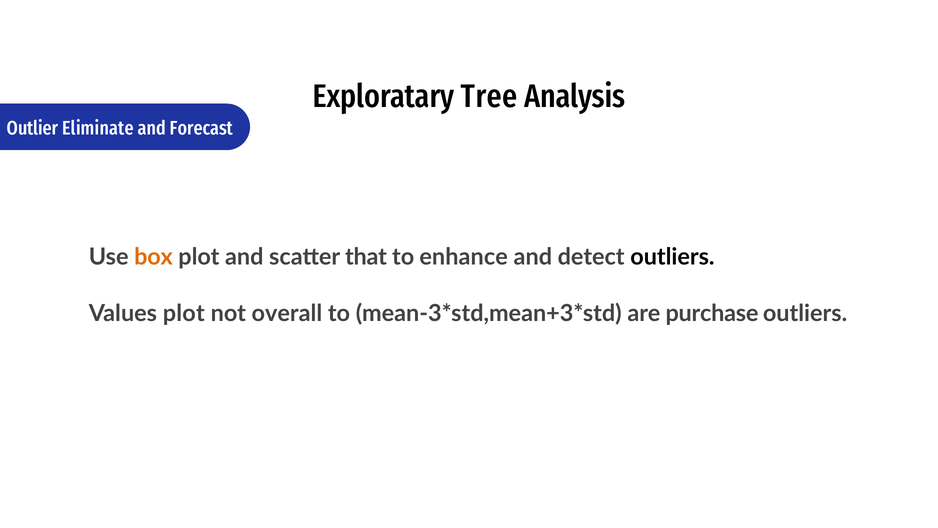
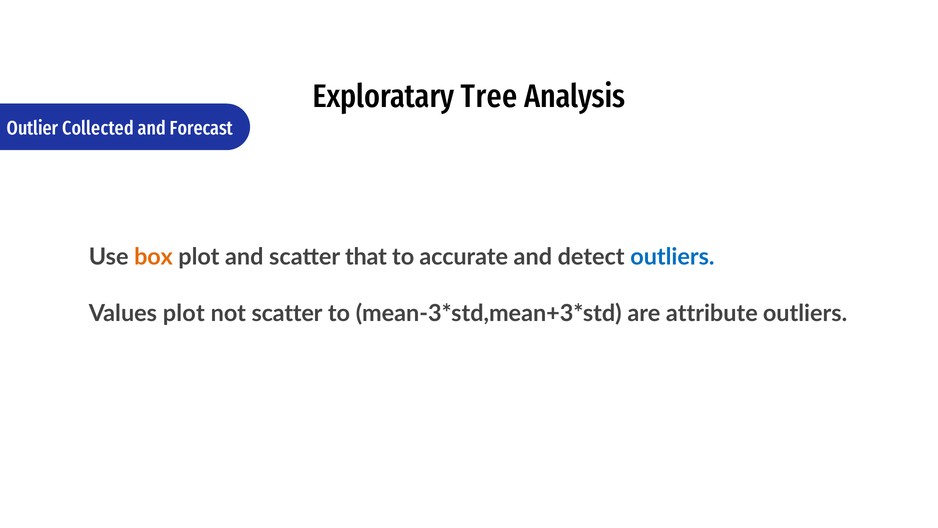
Eliminate: Eliminate -> Collected (98, 128)
enhance: enhance -> accurate (464, 257)
outliers colour: black -> blue (672, 257)
not overall: overall -> scatter (287, 313)
purchase: purchase -> attribute (712, 313)
